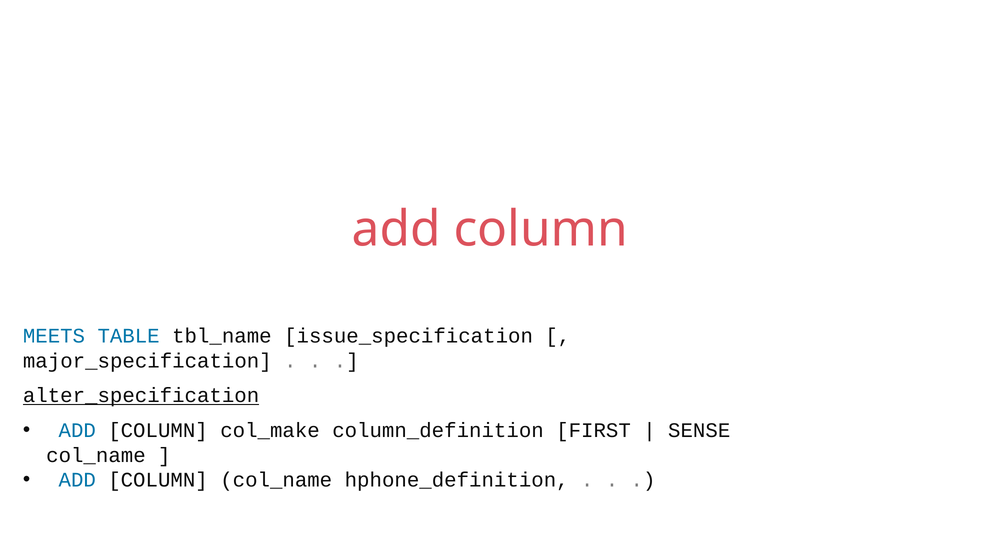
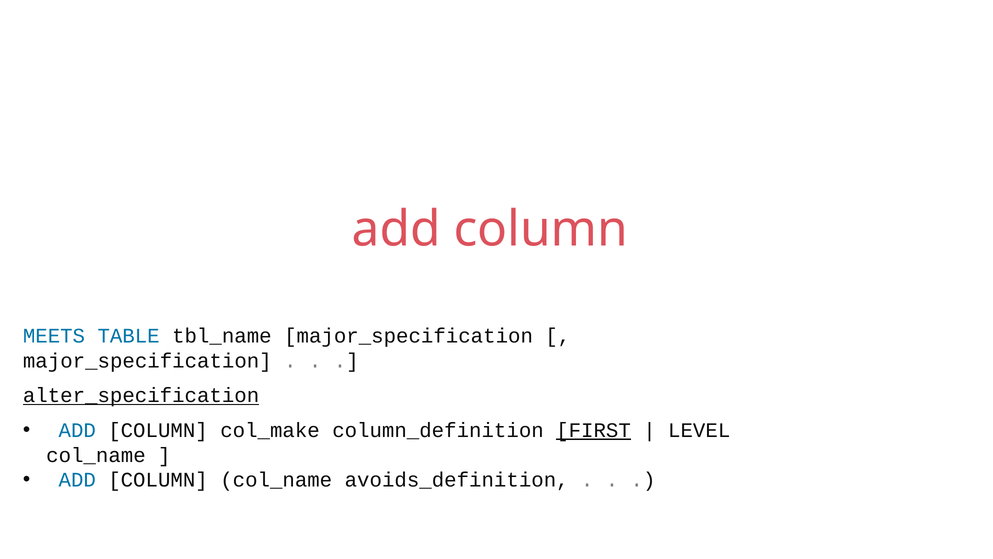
tbl_name issue_specification: issue_specification -> major_specification (409, 336)
FIRST underline: none -> present (594, 430)
SENSE: SENSE -> LEVEL (699, 430)
hphone_definition: hphone_definition -> avoids_definition (457, 480)
